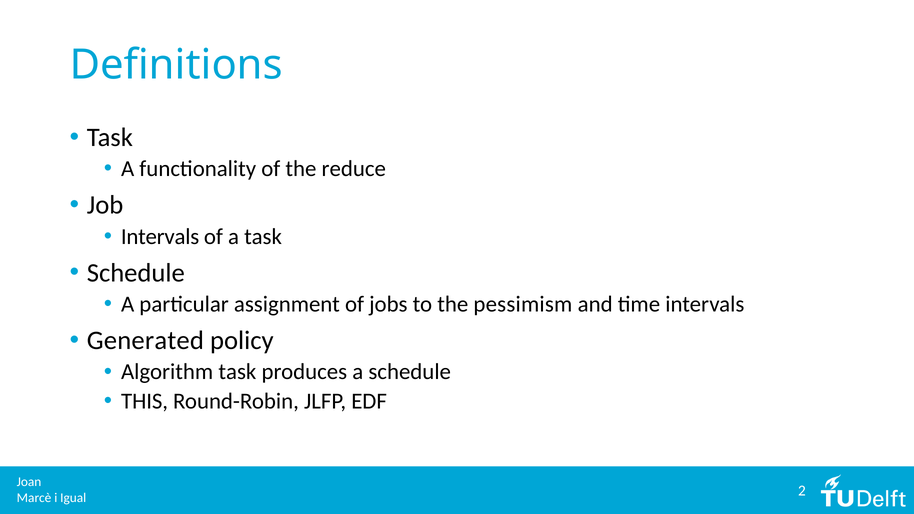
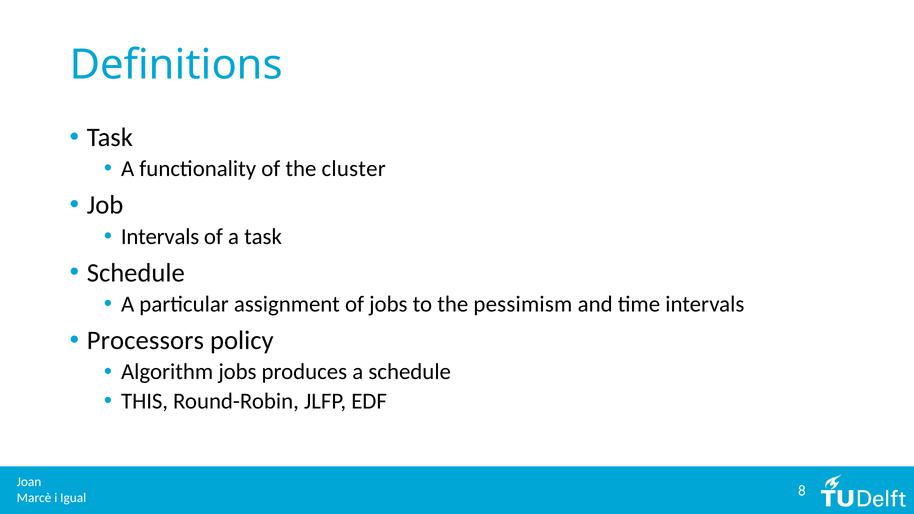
reduce: reduce -> cluster (354, 169)
Generated: Generated -> Processors (145, 341)
Algorithm task: task -> jobs (237, 372)
2: 2 -> 8 (802, 491)
